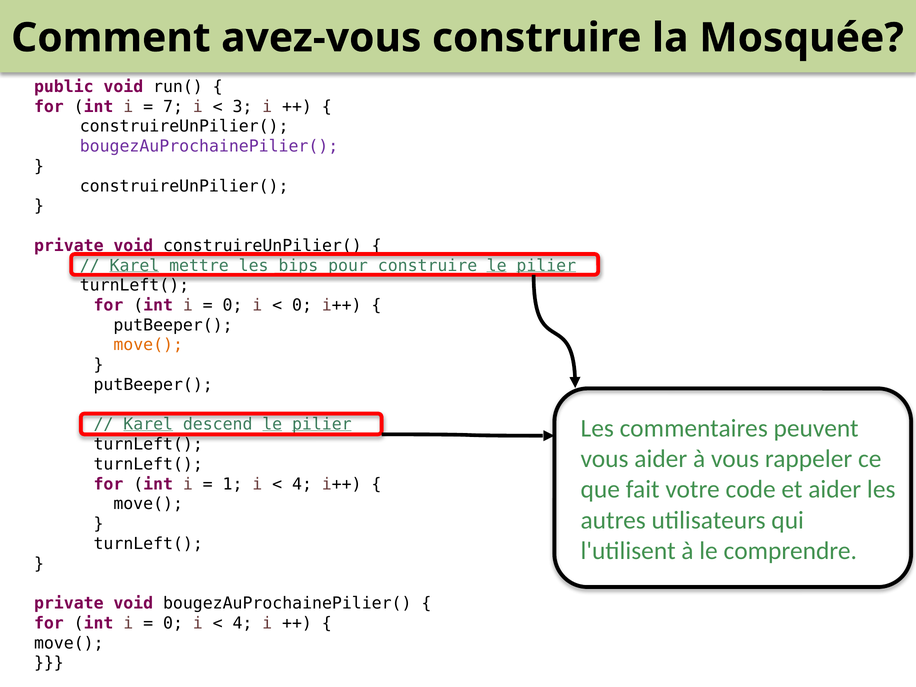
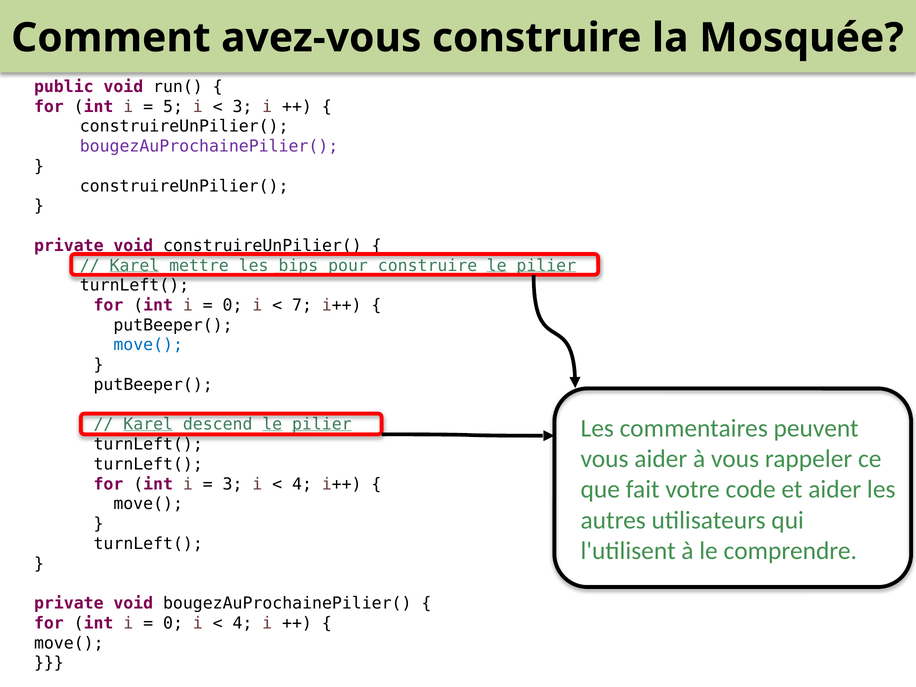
7: 7 -> 5 (173, 107)
0: 0 -> 7 (302, 305)
move( colour: orange -> blue (148, 345)
1: 1 -> 3 (233, 484)
